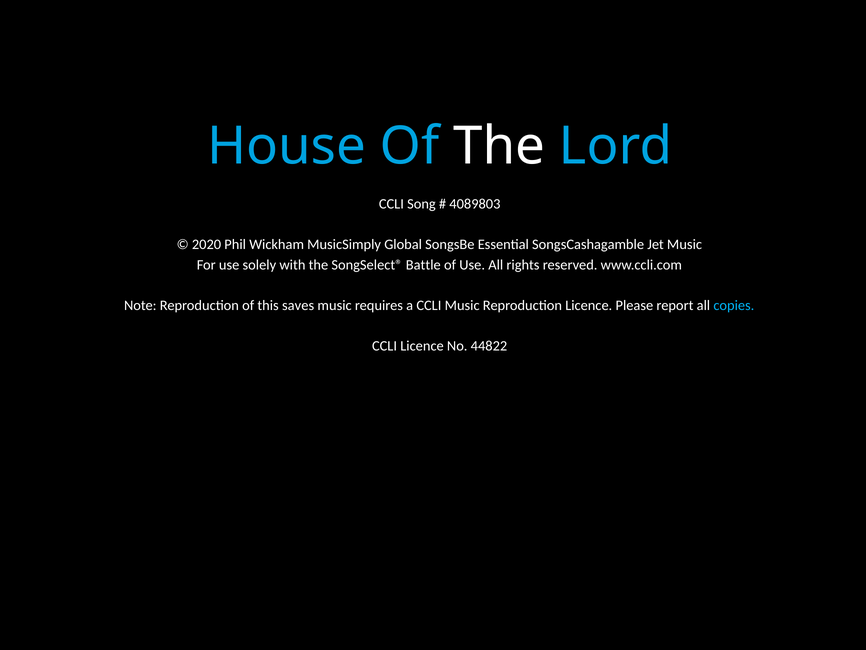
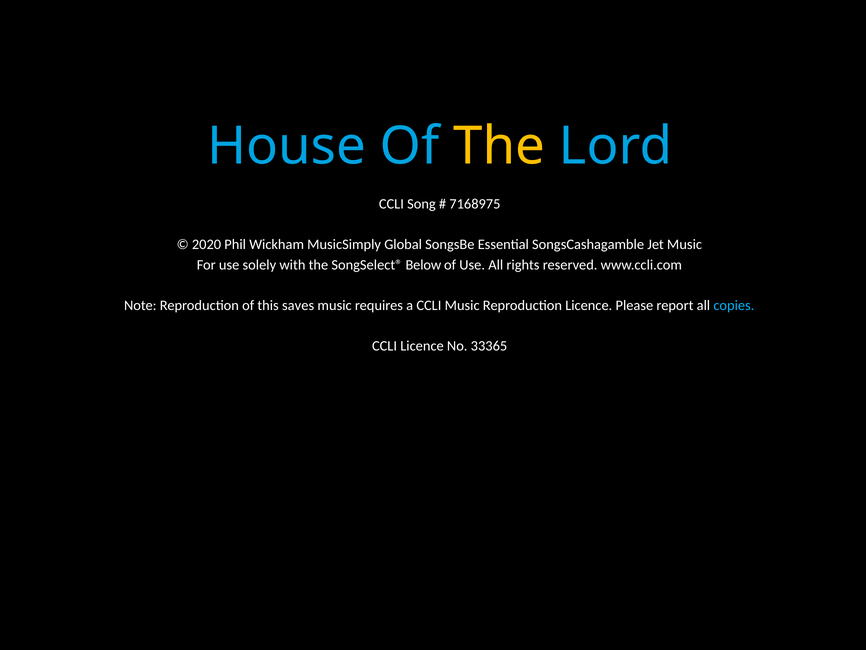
The colour: white -> yellow (499, 146)
4089803: 4089803 -> 7168975 (475, 204)
Battle: Battle -> Below (423, 265)
44822: 44822 -> 33365 (489, 346)
